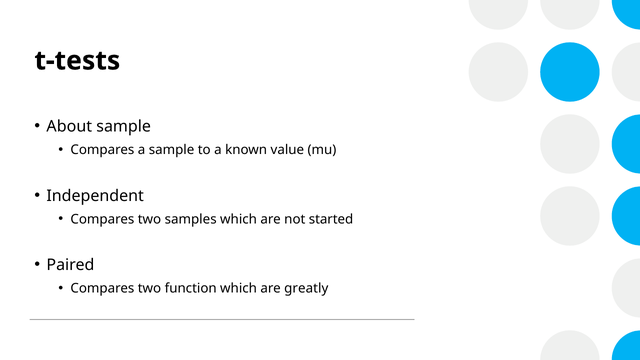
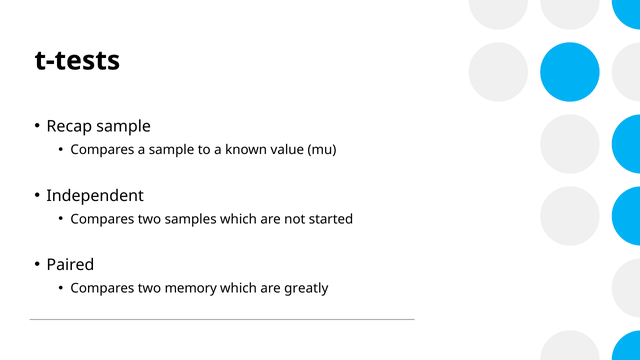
About: About -> Recap (69, 127)
function: function -> memory (191, 288)
